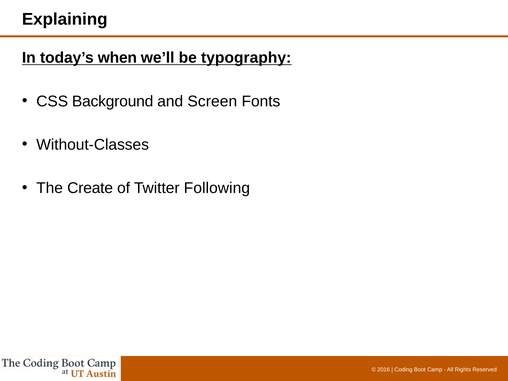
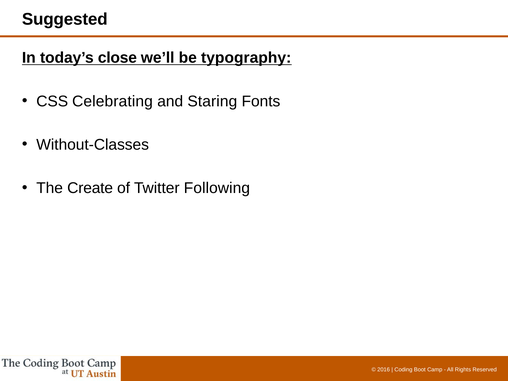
Explaining: Explaining -> Suggested (65, 19)
when: when -> close (117, 58)
Background: Background -> Celebrating (112, 101)
Screen: Screen -> Staring (212, 101)
